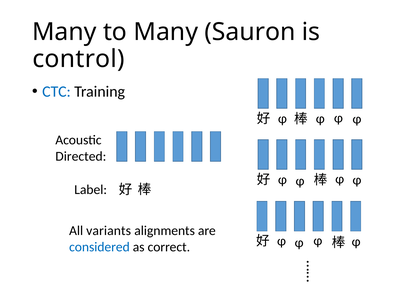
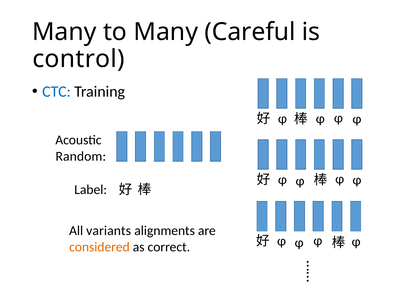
Sauron: Sauron -> Careful (250, 32)
Directed: Directed -> Random (81, 156)
considered colour: blue -> orange (99, 247)
